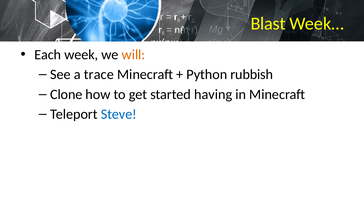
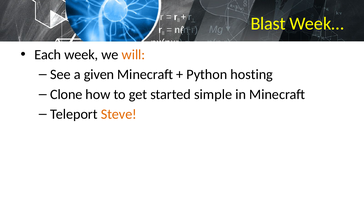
trace: trace -> given (99, 74)
rubbish: rubbish -> hosting (252, 74)
having: having -> simple (213, 94)
Steve colour: blue -> orange (119, 114)
